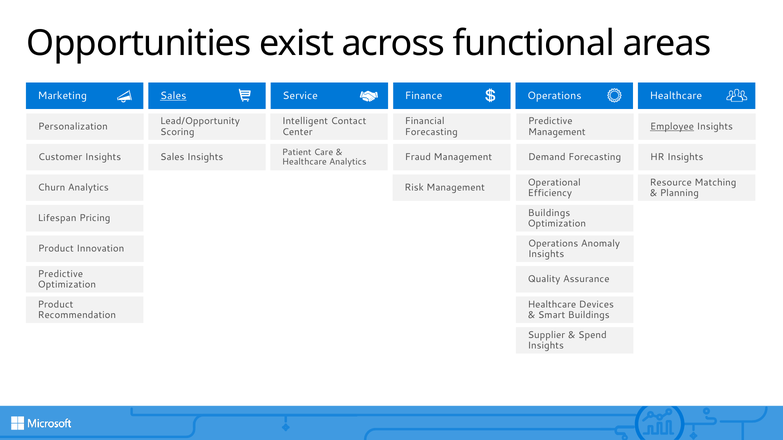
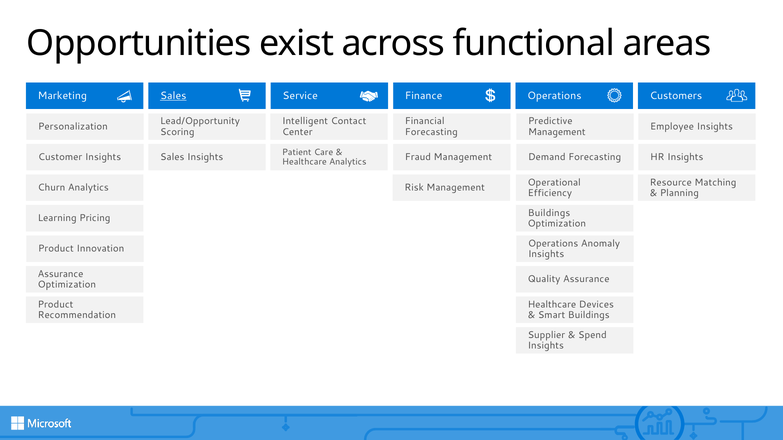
Operations Healthcare: Healthcare -> Customers (676, 96)
Employee underline: present -> none (672, 127)
Lifespan: Lifespan -> Learning (57, 218)
Predictive: Predictive -> Assurance (61, 274)
